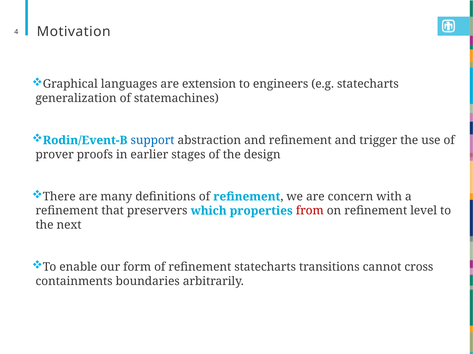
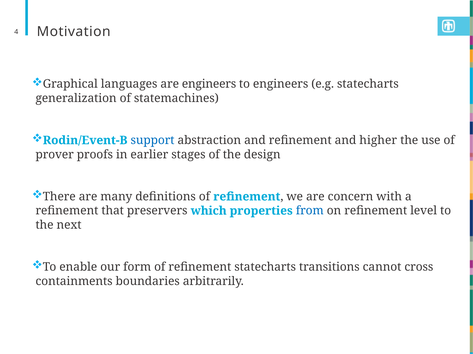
are extension: extension -> engineers (209, 84)
trigger: trigger -> higher (378, 141)
from colour: red -> blue (310, 211)
